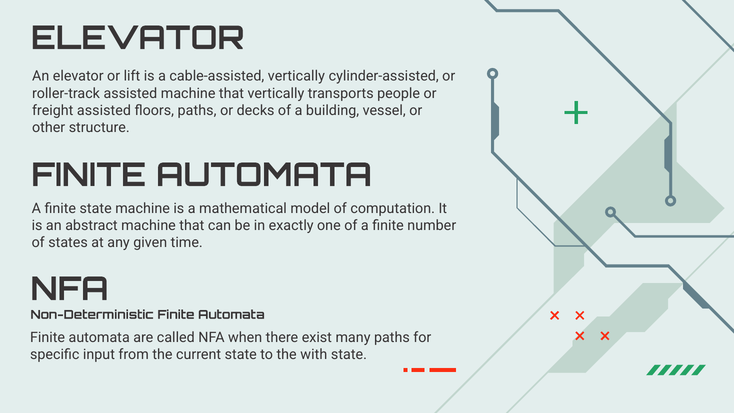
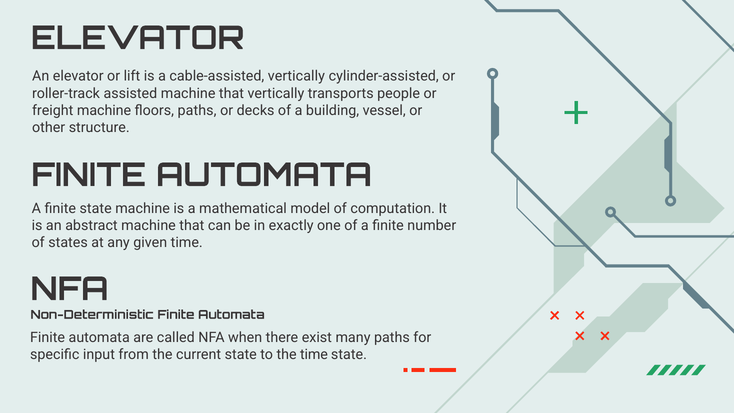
freight assisted: assisted -> machine (104, 110)
the with: with -> time (314, 355)
